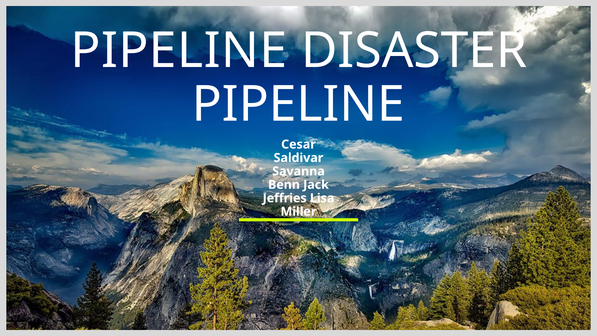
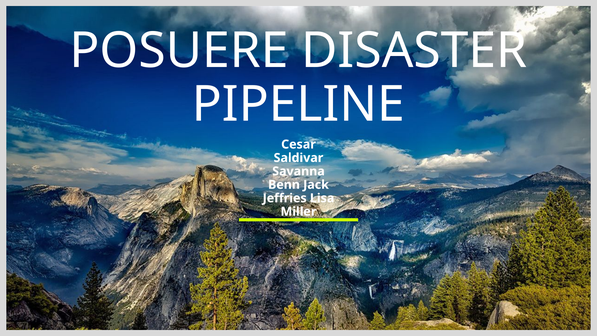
PIPELINE: PIPELINE -> POSUERE (179, 51)
